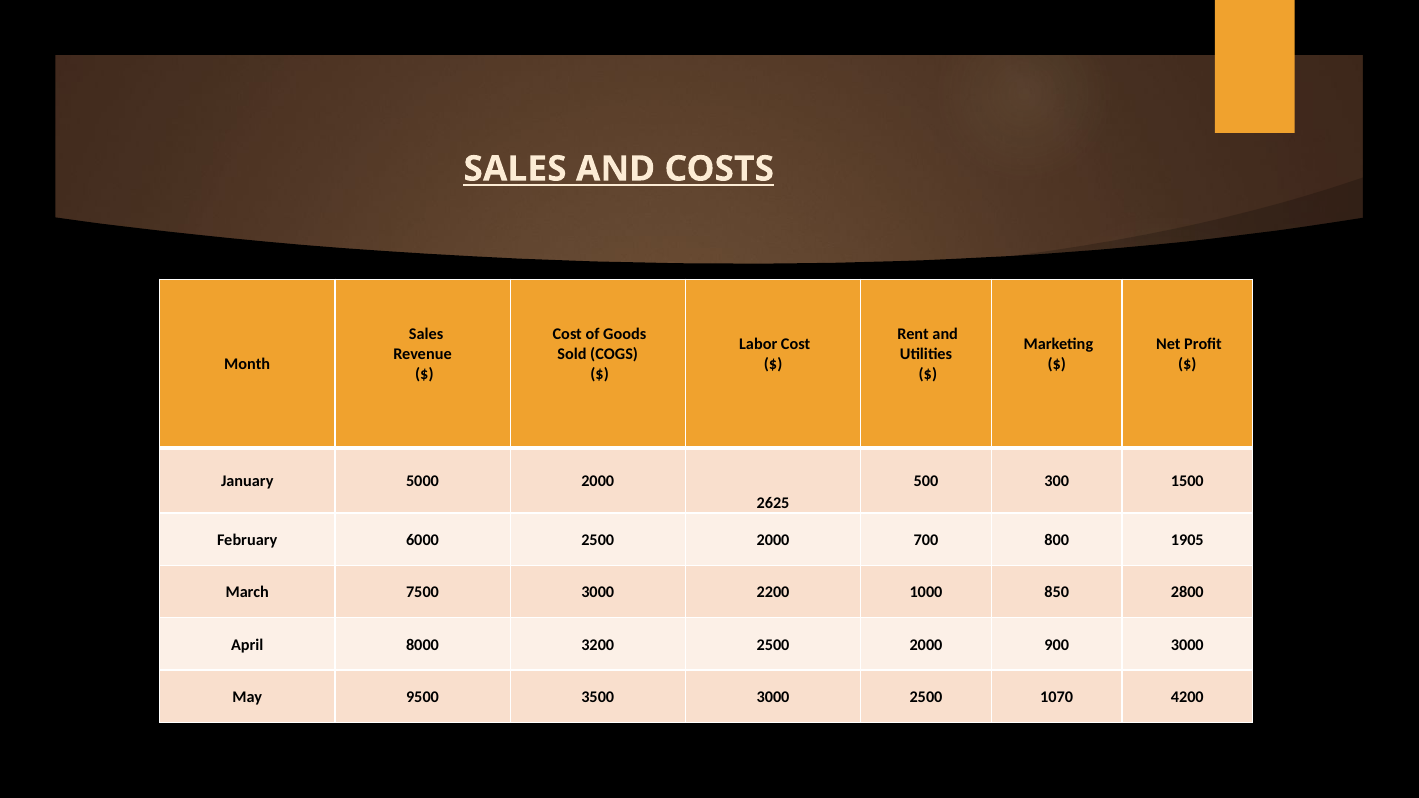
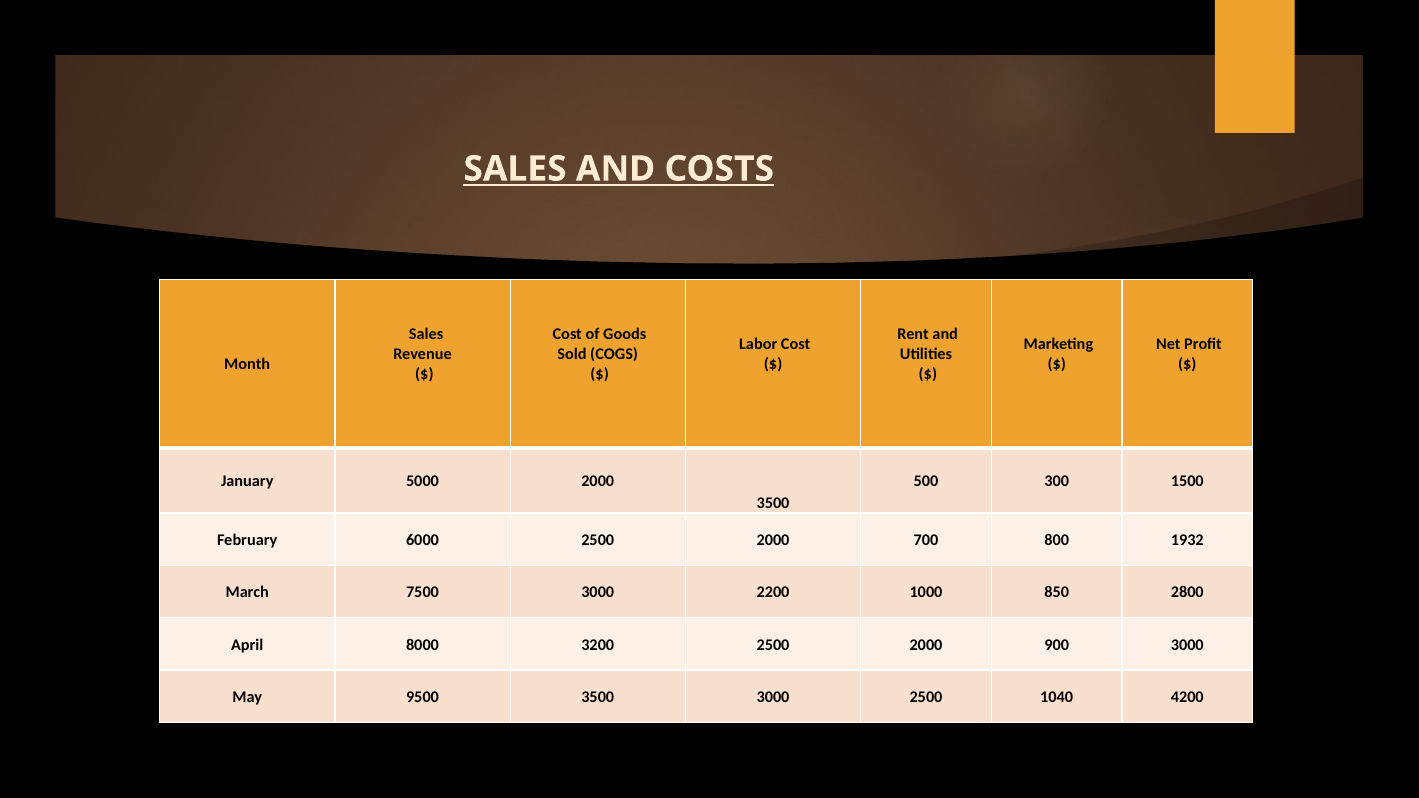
2625: 2625 -> 3500 (773, 503)
1905: 1905 -> 1932 (1187, 540)
1070: 1070 -> 1040 (1057, 697)
